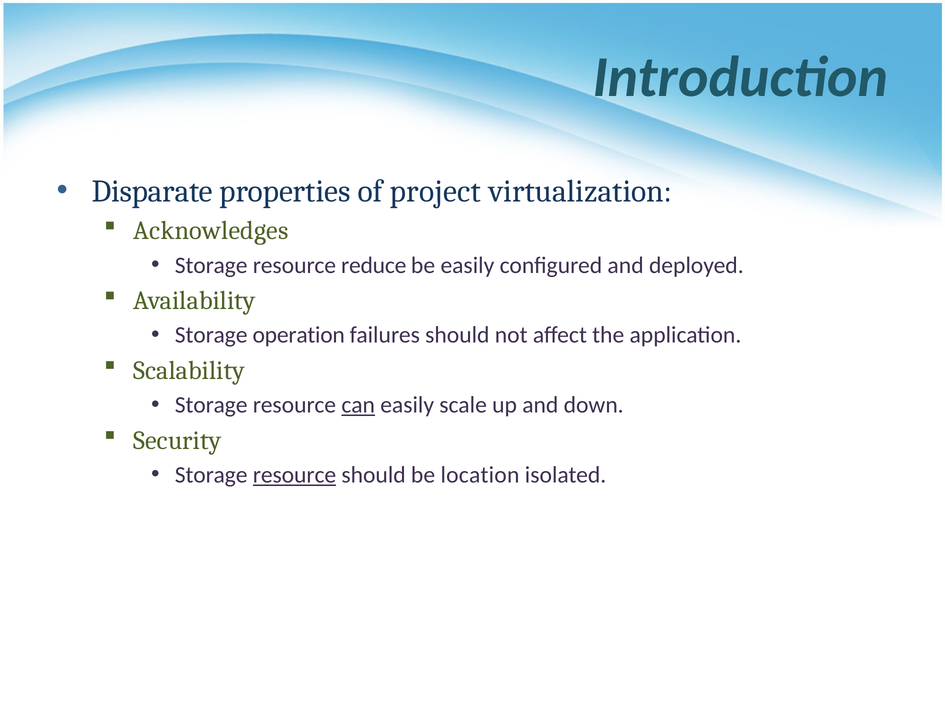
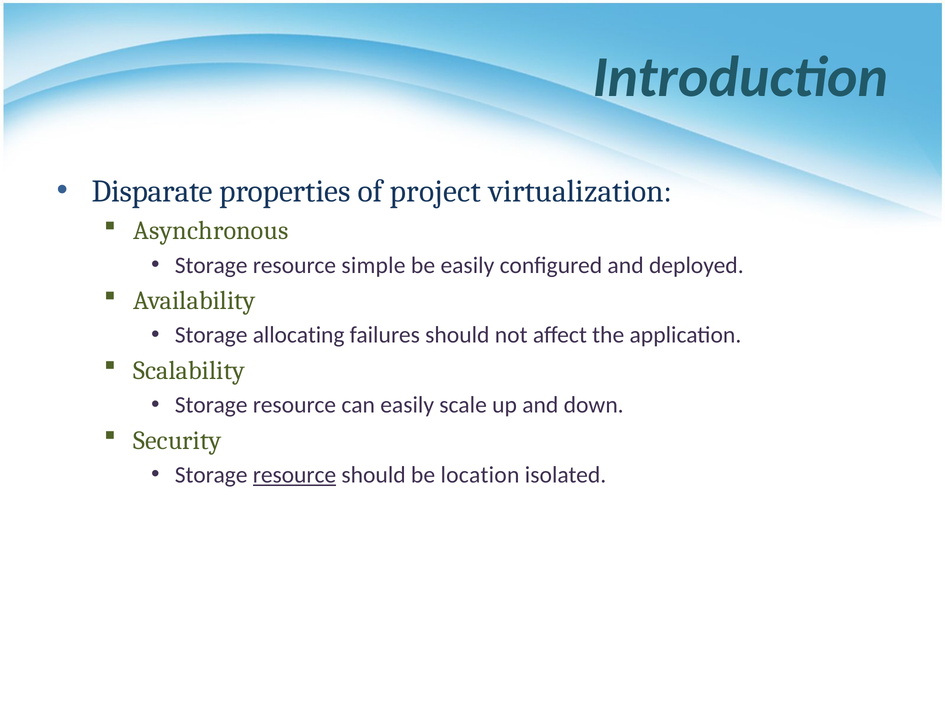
Acknowledges: Acknowledges -> Asynchronous (211, 231)
reduce: reduce -> simple (374, 265)
operation: operation -> allocating (299, 335)
can underline: present -> none (358, 405)
